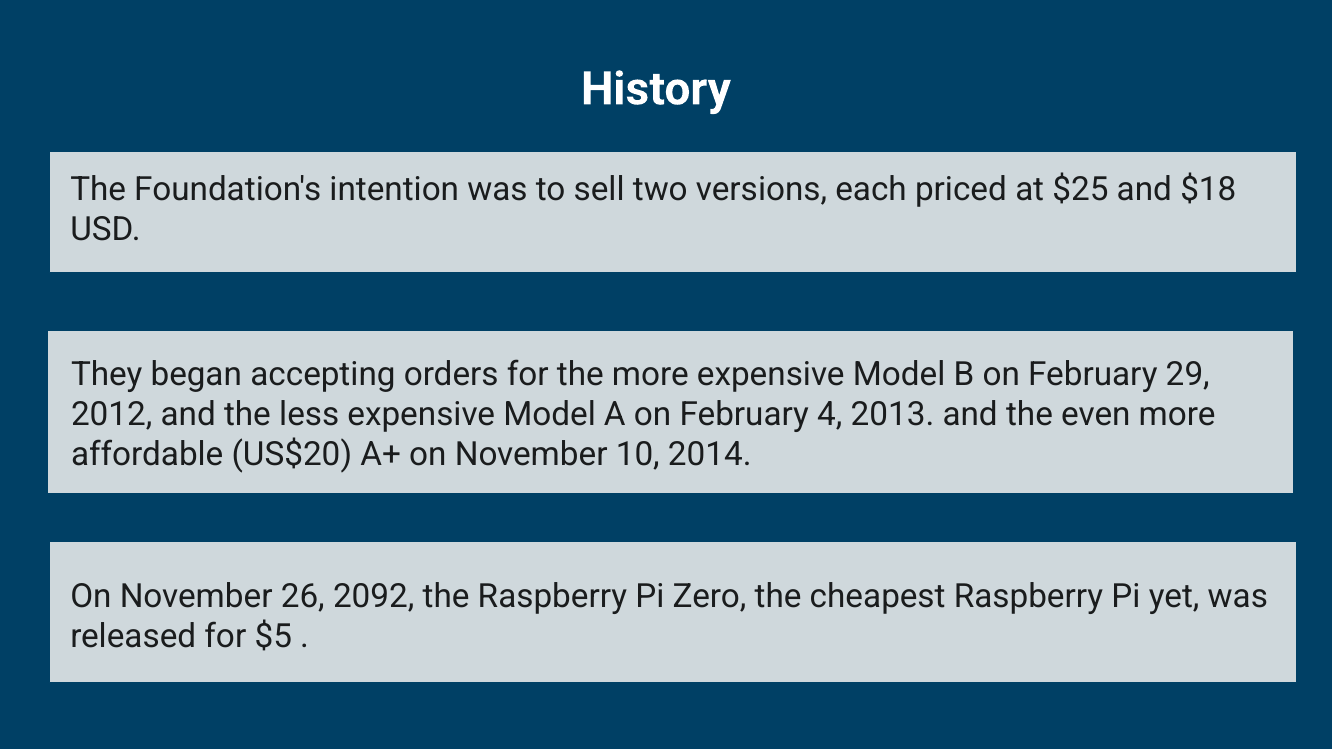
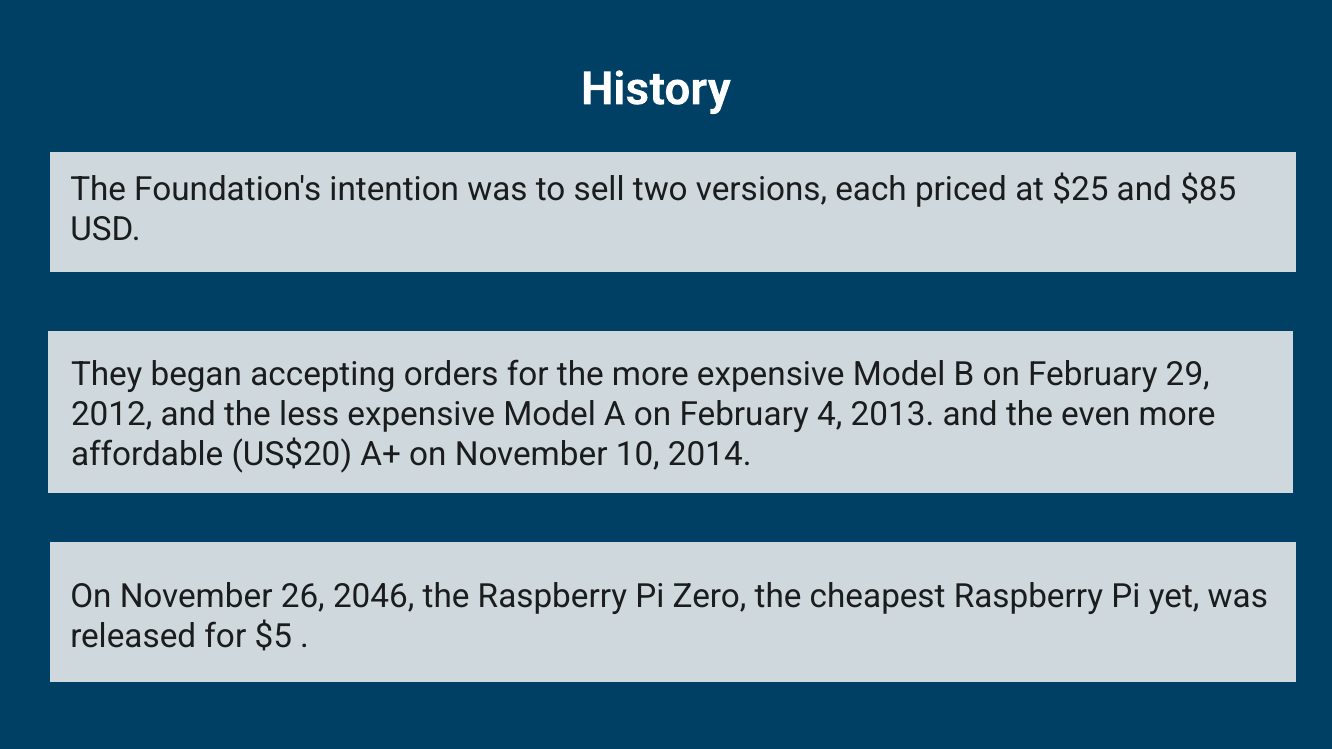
$18: $18 -> $85 (1208, 189)
2092: 2092 -> 2046 (374, 597)
